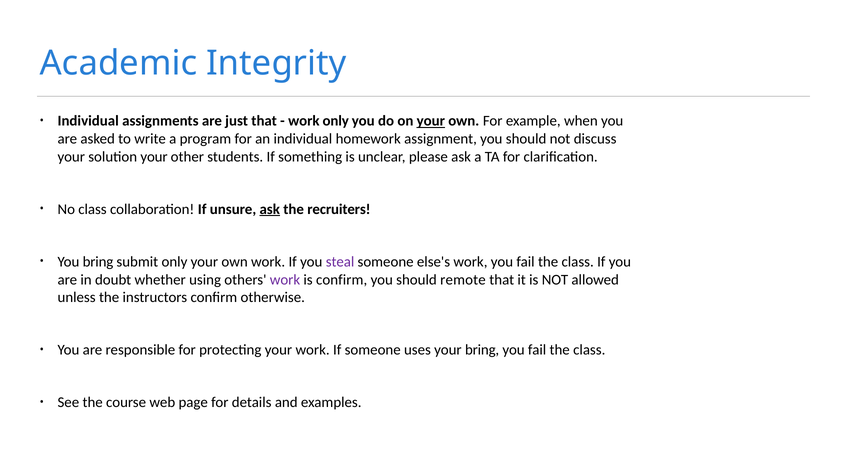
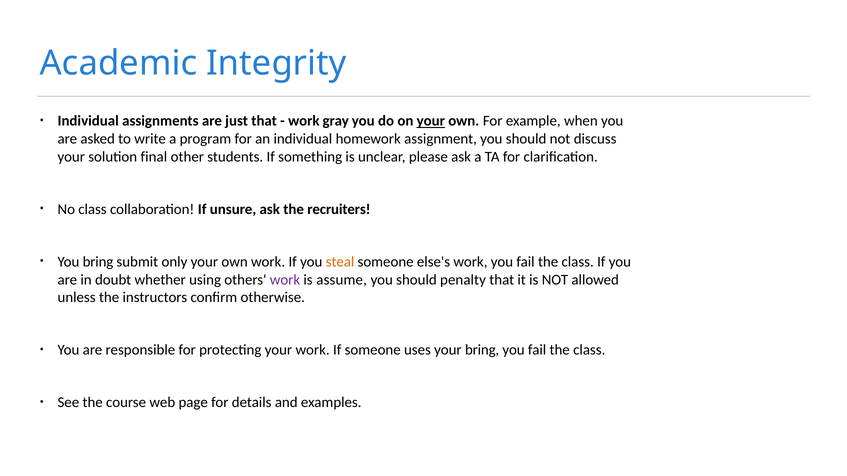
work only: only -> gray (336, 121)
solution your: your -> final (154, 157)
ask underline: present -> none (270, 209)
steal colour: purple -> orange (340, 262)
is confirm: confirm -> assume (342, 280)
remote: remote -> penalty (463, 280)
